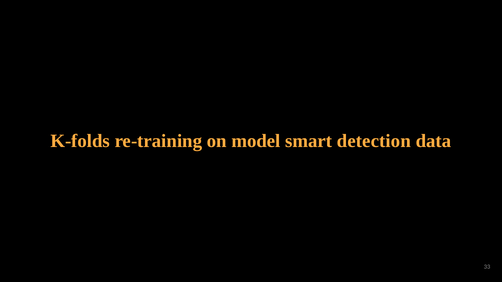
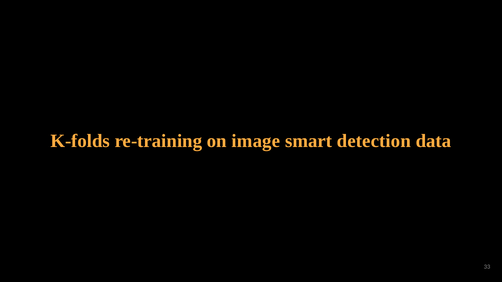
model: model -> image (256, 141)
